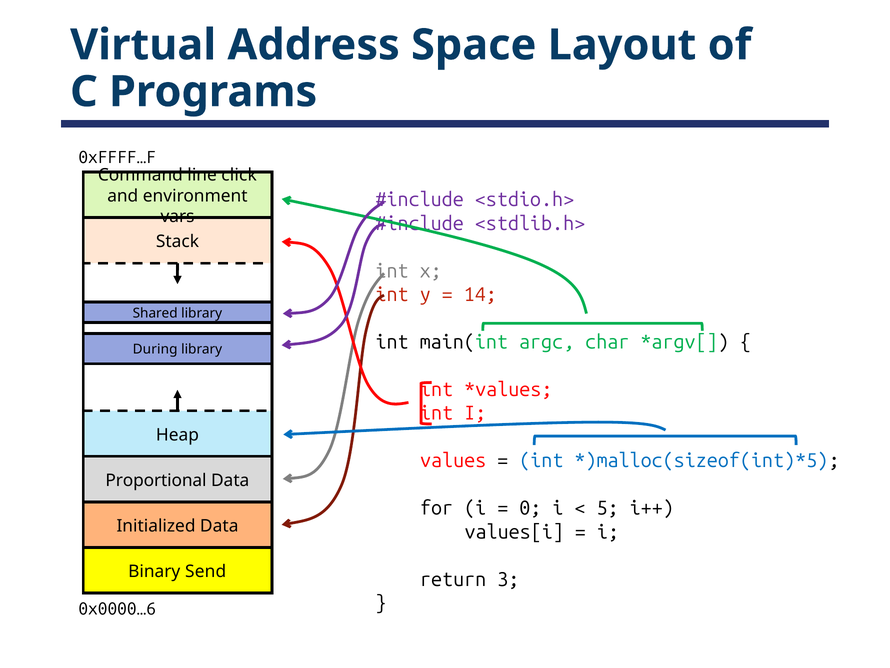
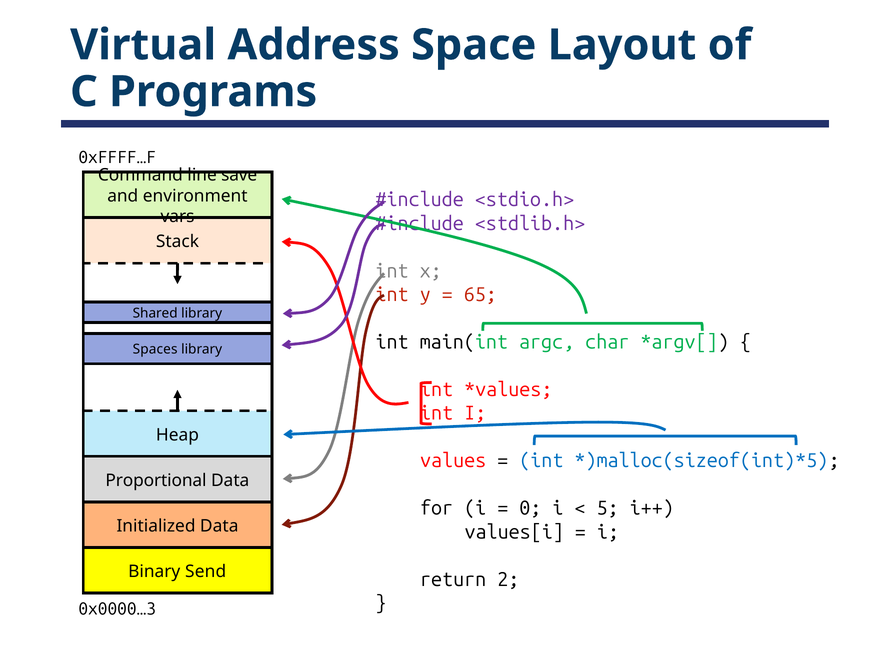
click: click -> save (239, 175)
14: 14 -> 65 (480, 295)
During: During -> Spaces (155, 349)
3: 3 -> 2 (508, 579)
0x0000…6: 0x0000…6 -> 0x0000…3 (117, 609)
